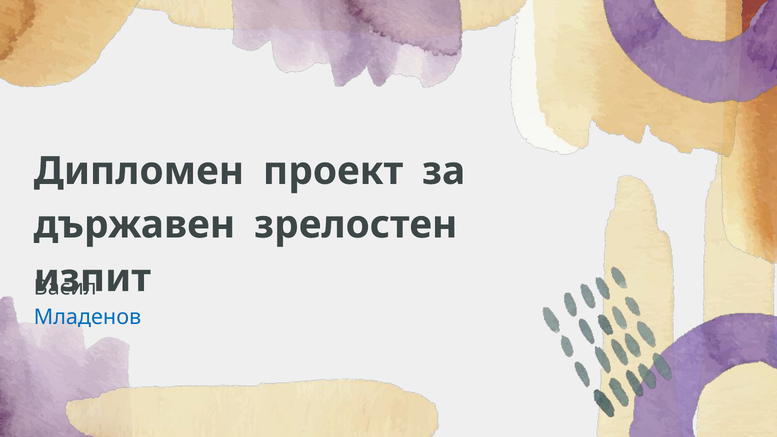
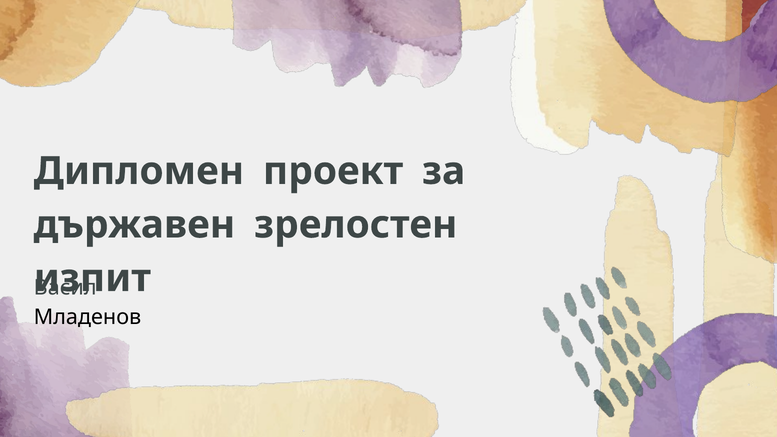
Младенов colour: blue -> black (87, 317)
